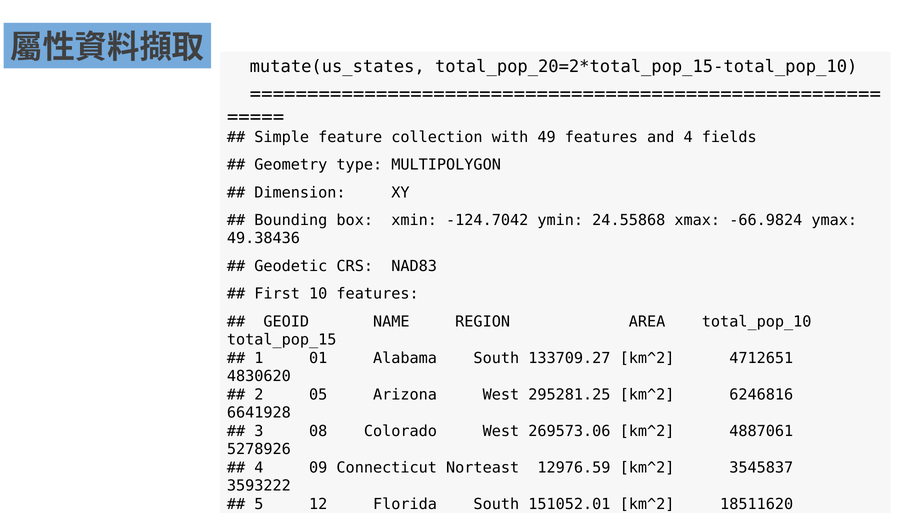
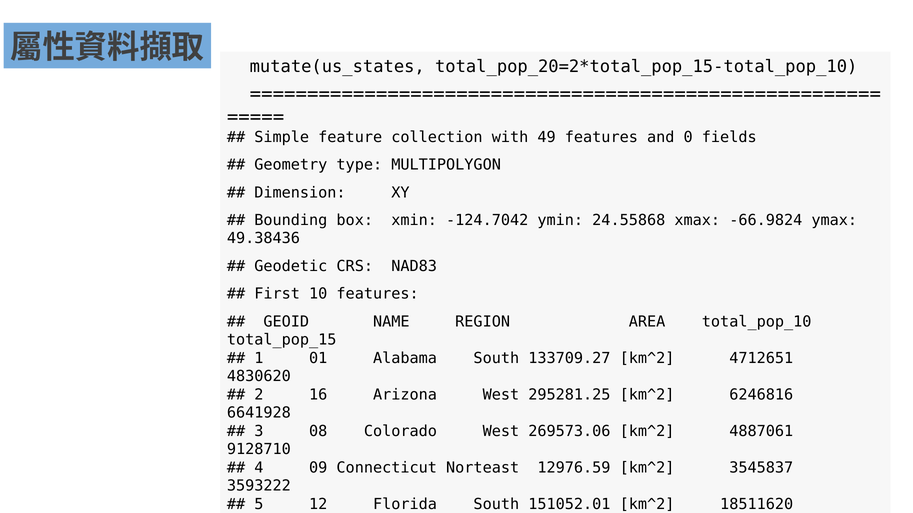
and 4: 4 -> 0 (688, 137)
05: 05 -> 16 (318, 395)
5278926: 5278926 -> 9128710 (259, 450)
